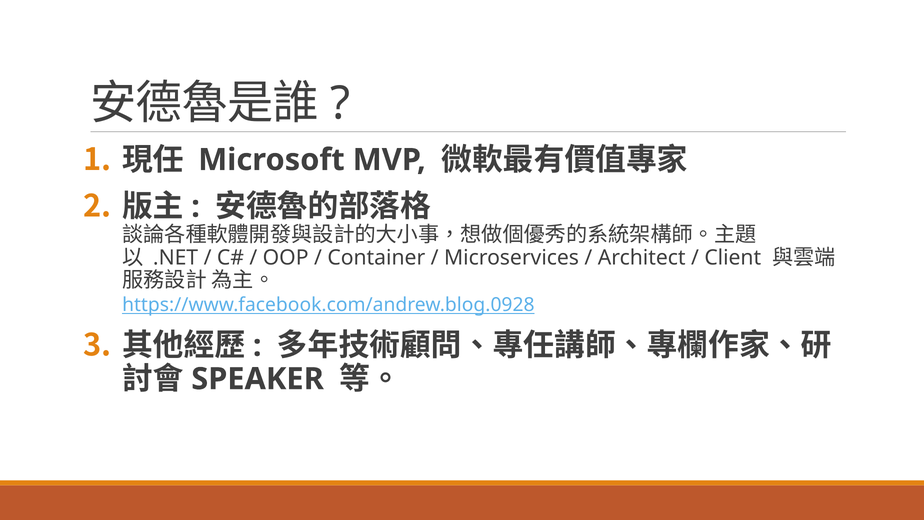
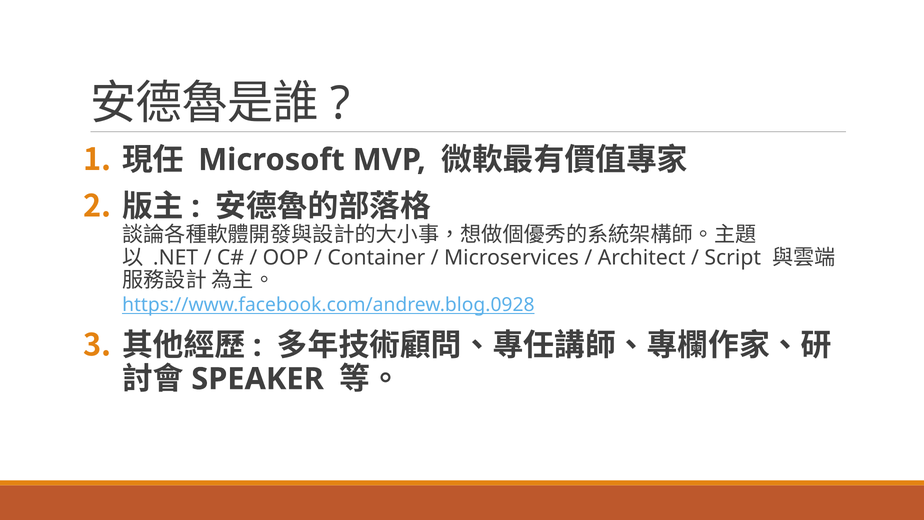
Client: Client -> Script (733, 258)
